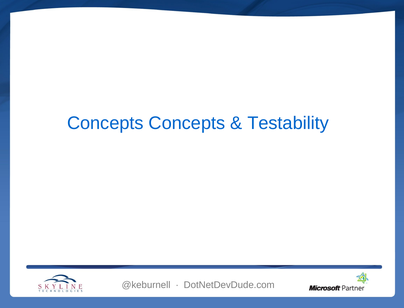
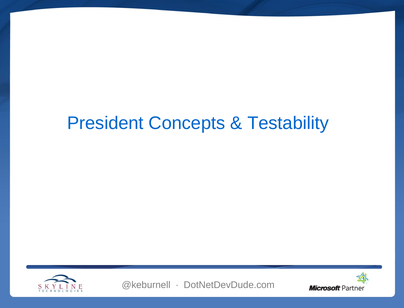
Concepts: Concepts -> President (105, 123)
